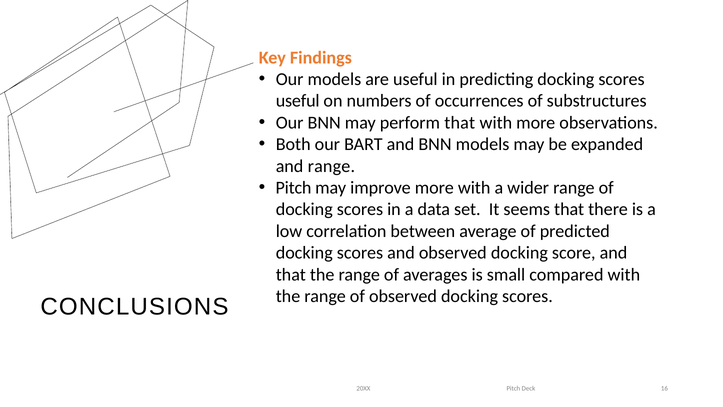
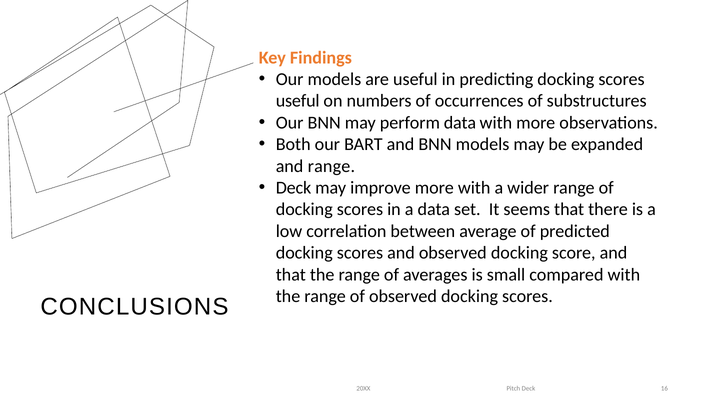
perform that: that -> data (460, 123)
Pitch: Pitch -> Deck (293, 188)
